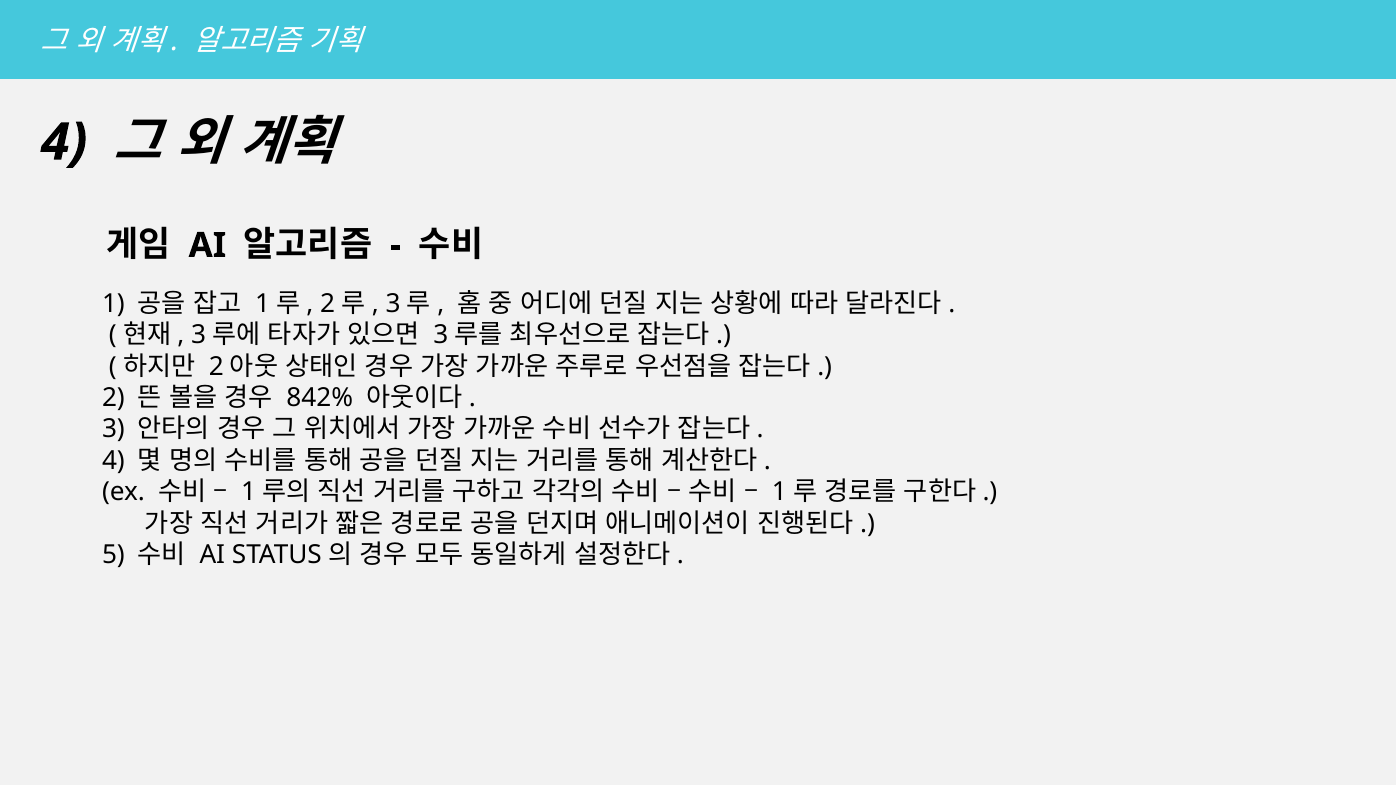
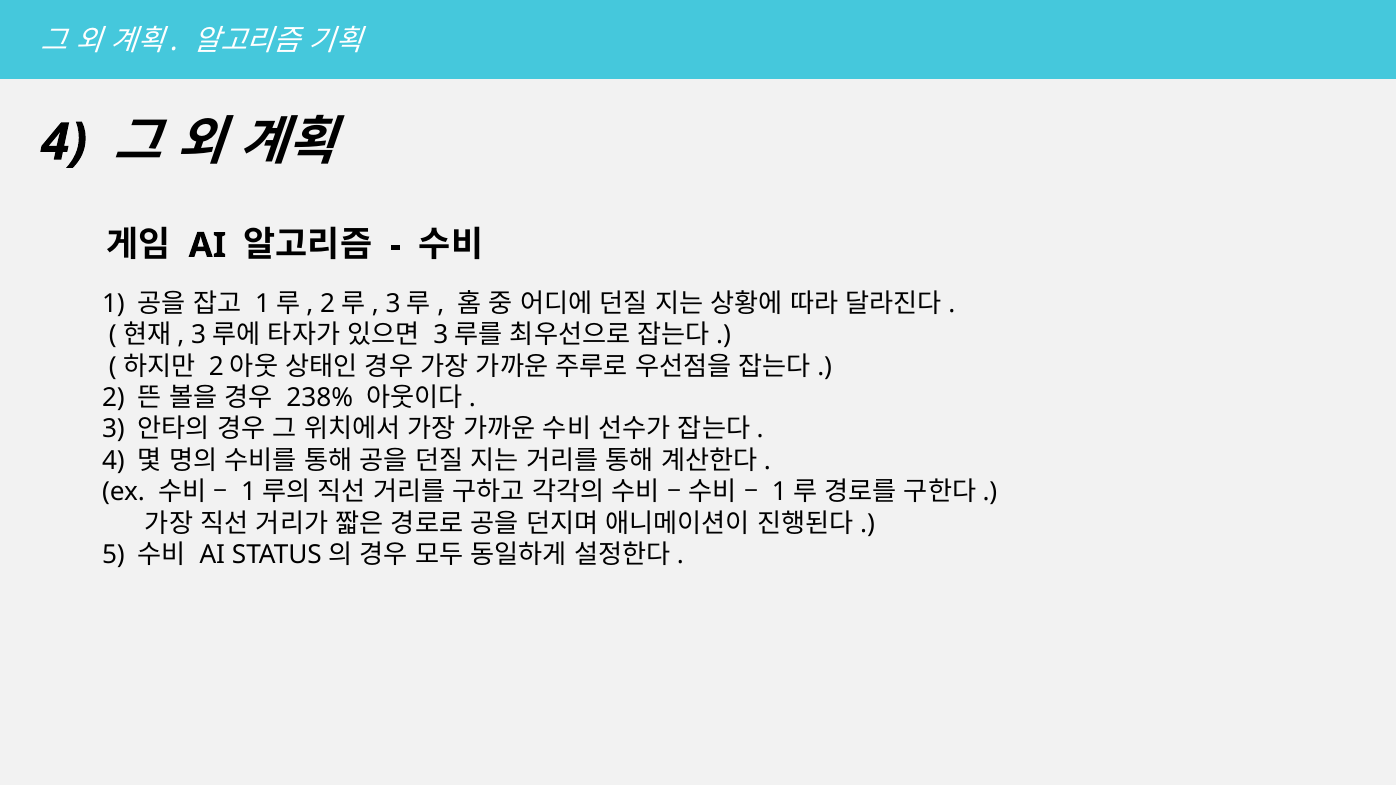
842%: 842% -> 238% (320, 398)
